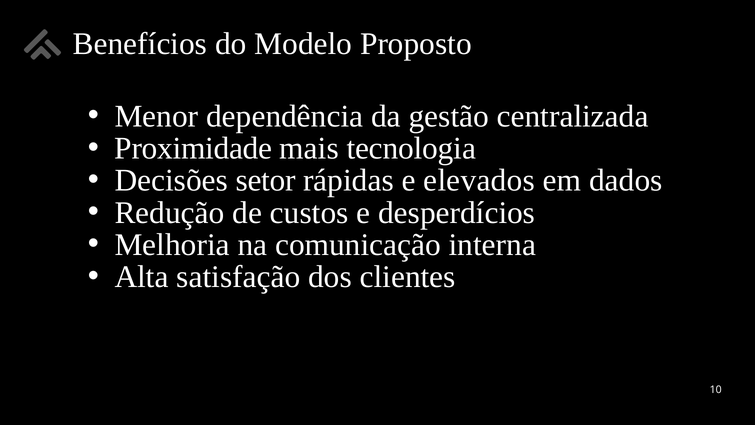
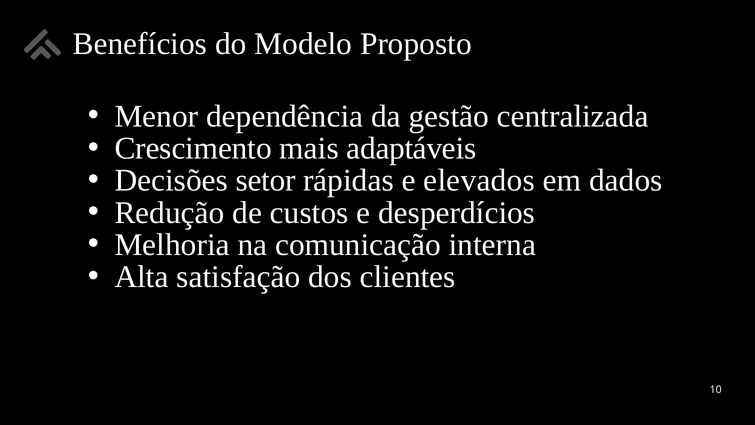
Proximidade: Proximidade -> Crescimento (193, 148)
tecnologia: tecnologia -> adaptáveis (411, 148)
